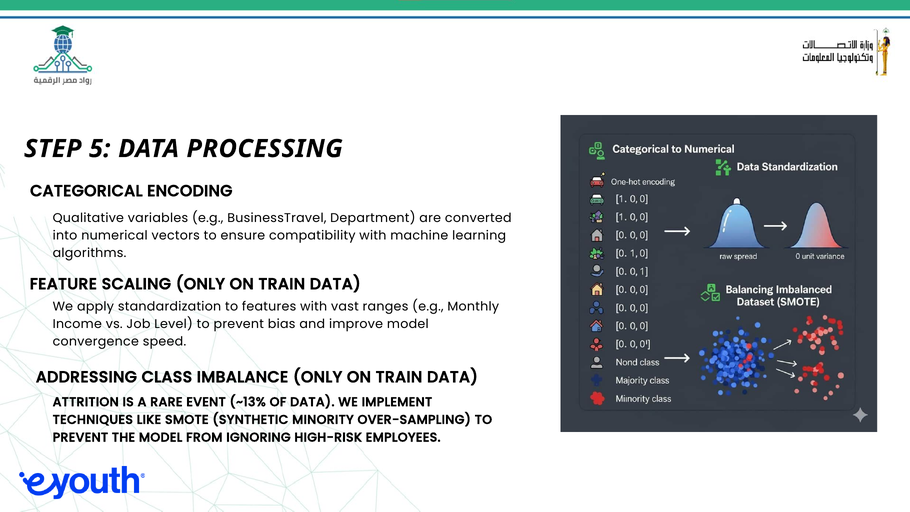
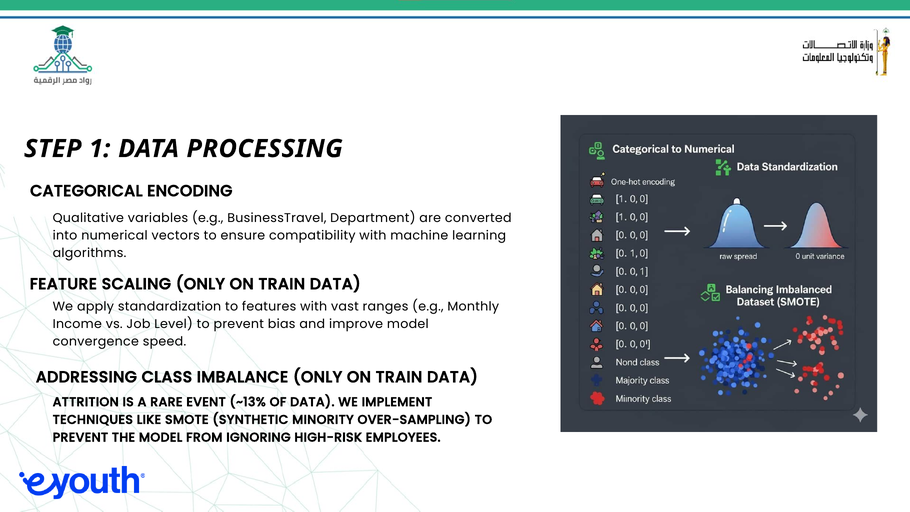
5: 5 -> 1 (100, 149)
